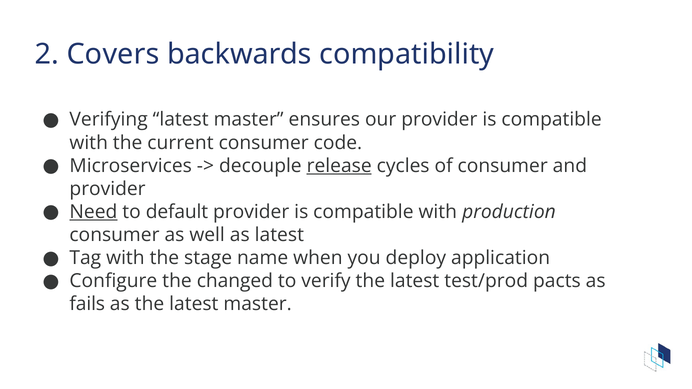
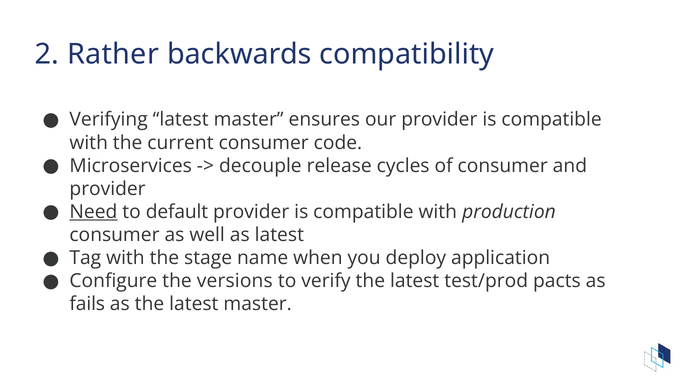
Covers: Covers -> Rather (113, 54)
release underline: present -> none (339, 166)
changed: changed -> versions (235, 281)
